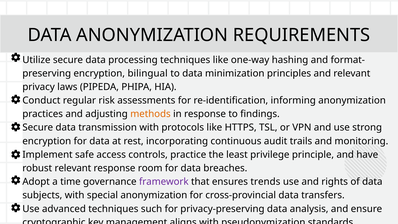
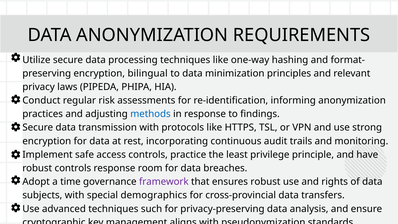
methods colour: orange -> blue (150, 114)
robust relevant: relevant -> controls (73, 168)
ensures trends: trends -> robust (265, 182)
special anonymization: anonymization -> demographics (154, 195)
